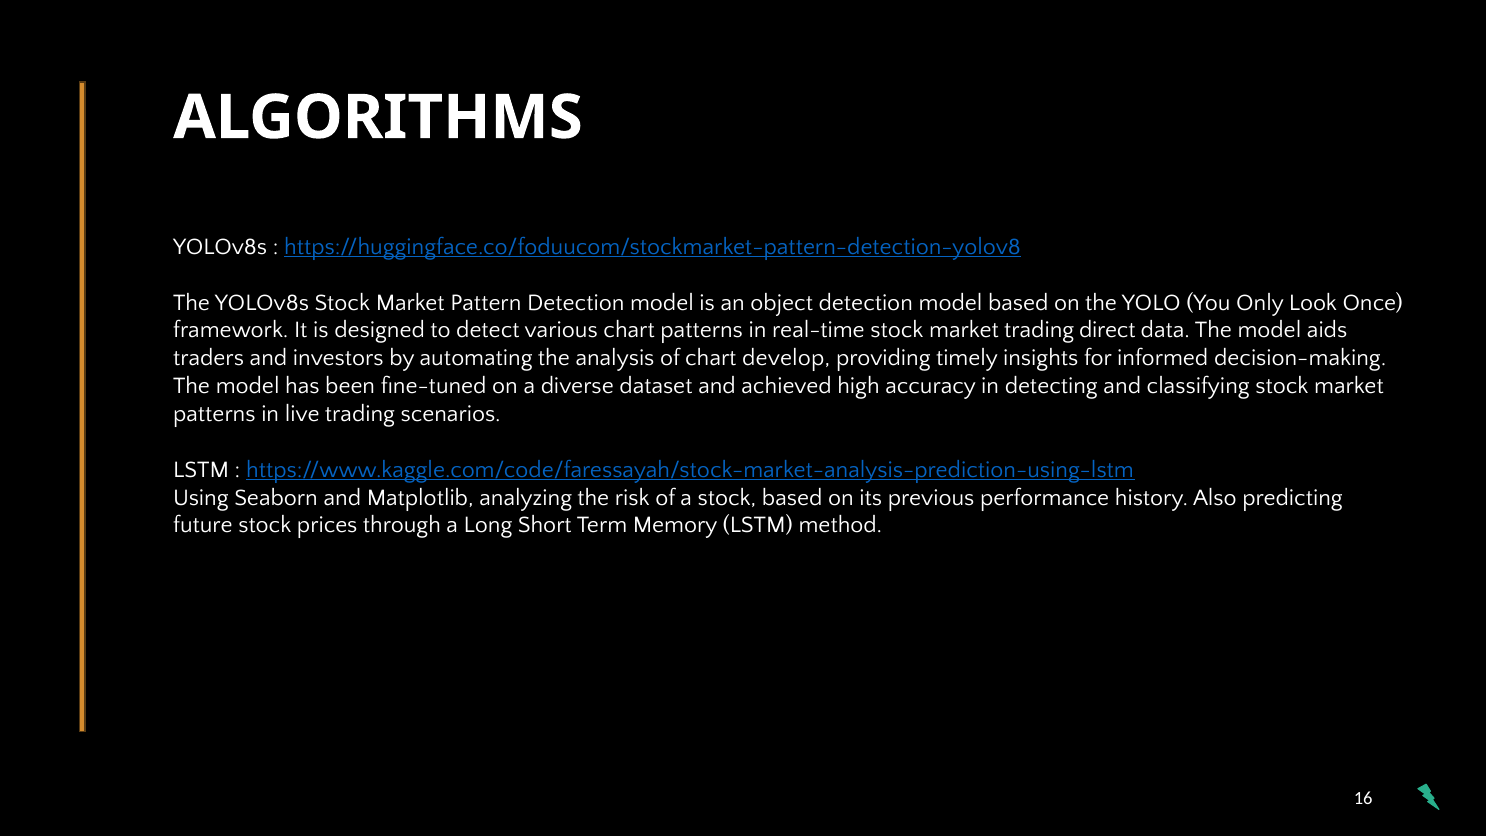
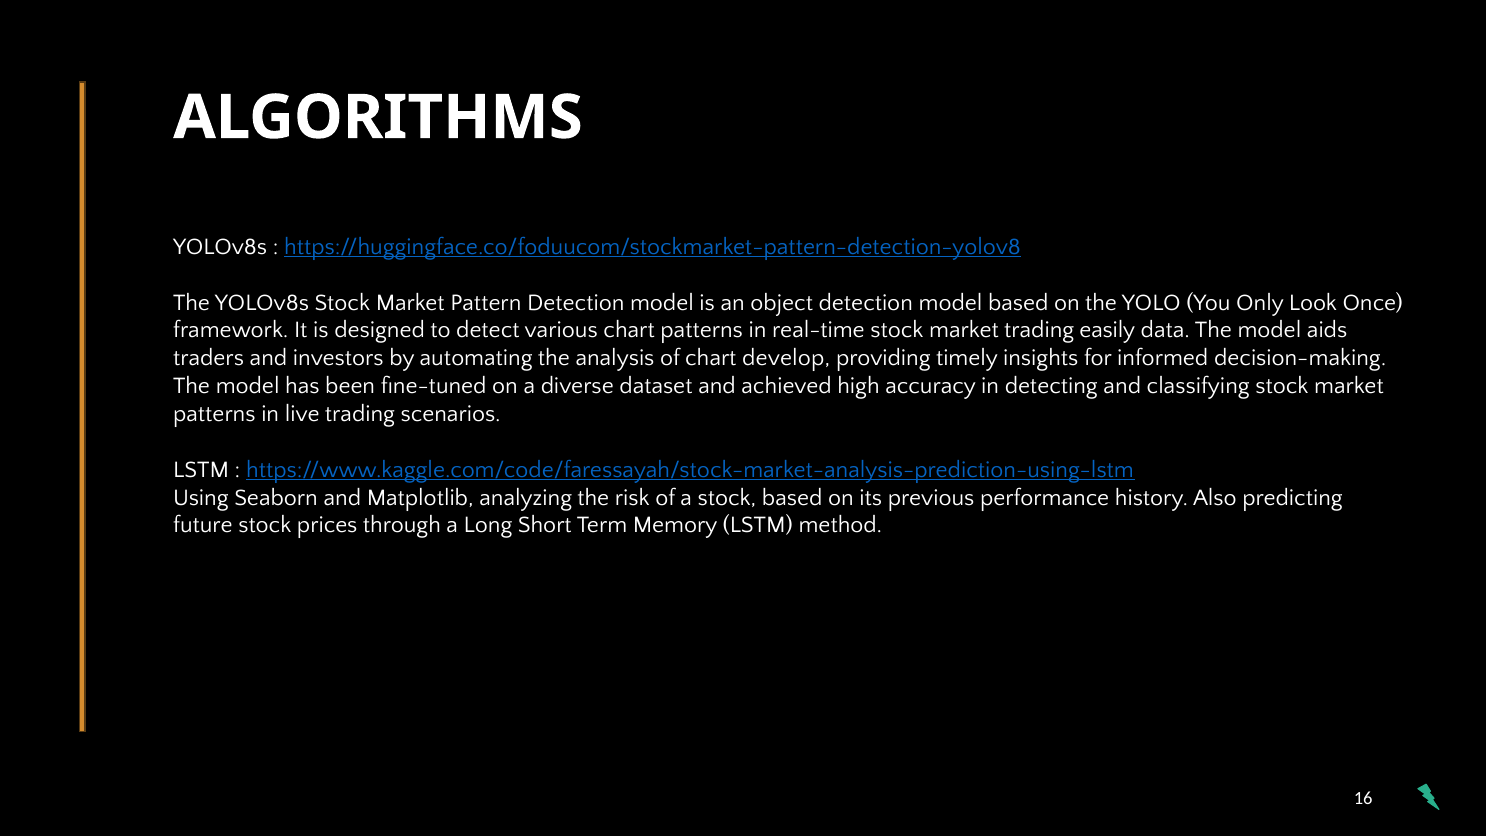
direct: direct -> easily (1107, 330)
